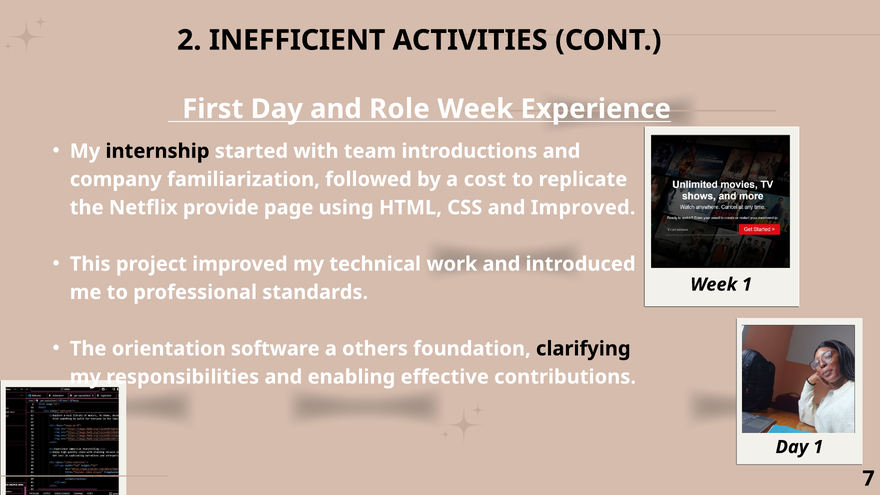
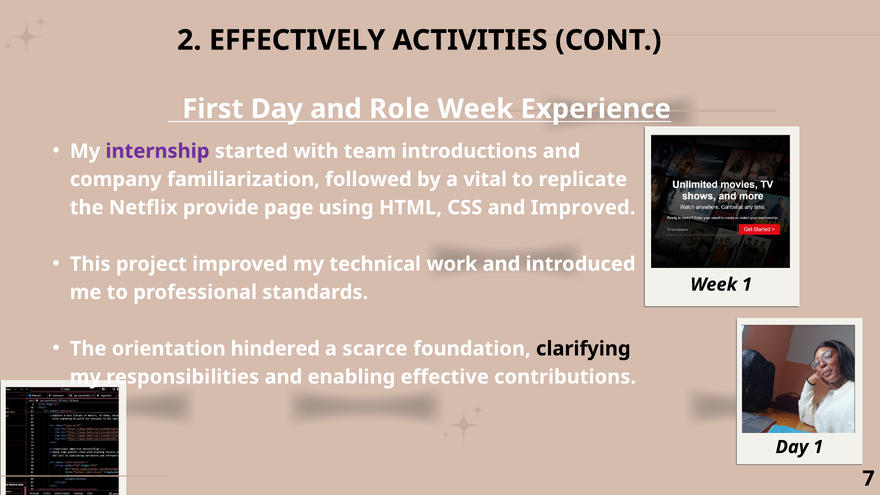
INEFFICIENT: INEFFICIENT -> EFFECTIVELY (297, 40)
internship colour: black -> purple (157, 151)
cost: cost -> vital (485, 179)
software: software -> hindered (275, 349)
others: others -> scarce (375, 349)
